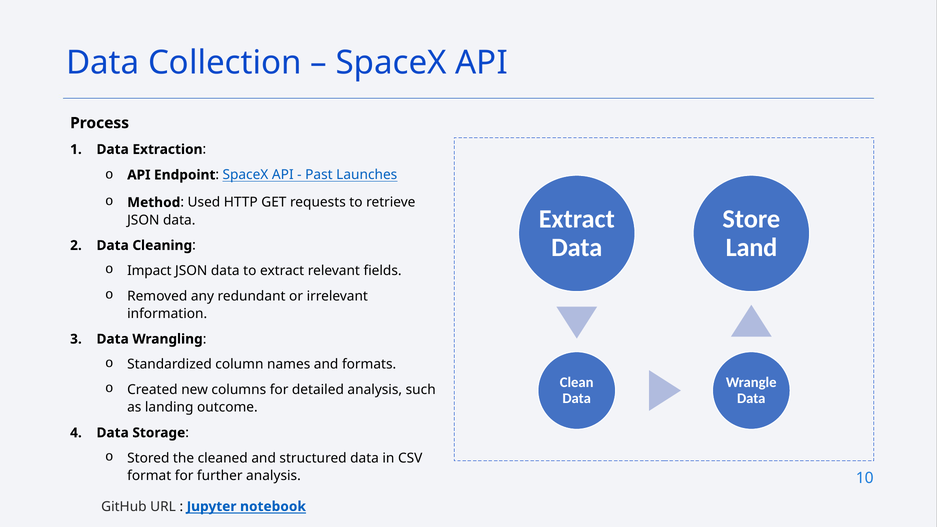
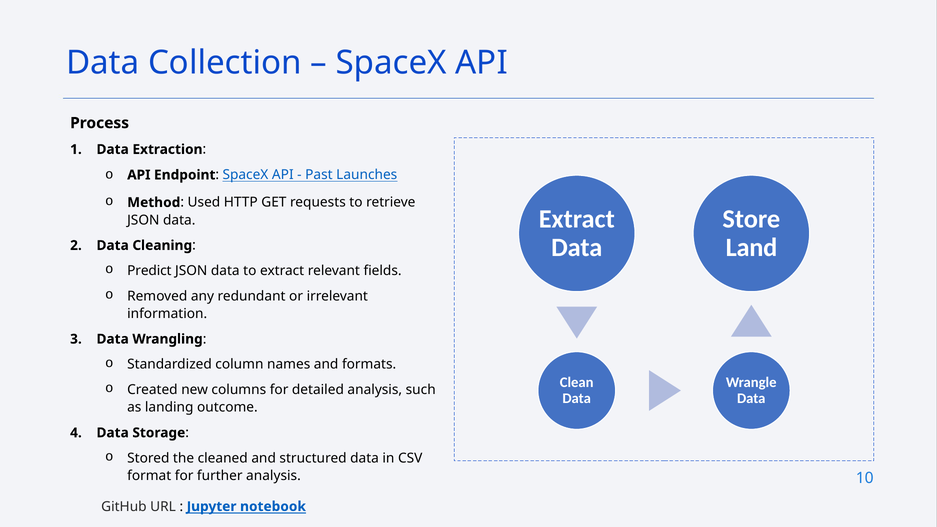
Impact: Impact -> Predict (149, 271)
